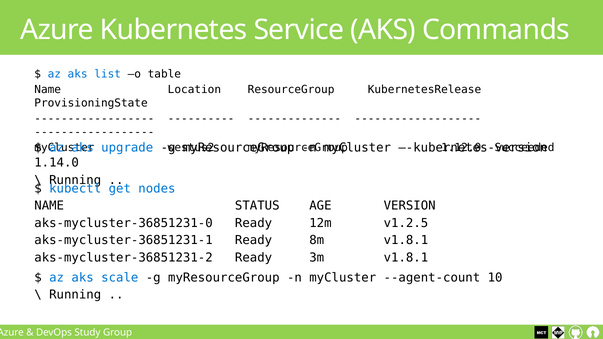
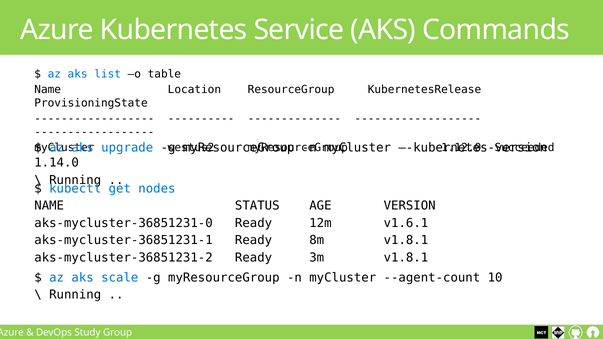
v1.2.5: v1.2.5 -> v1.6.1 (406, 223)
